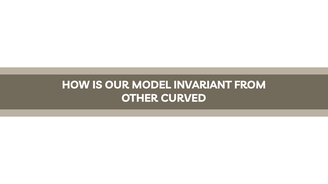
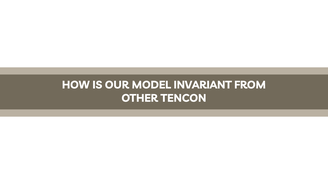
CURVED: CURVED -> TENCON (184, 98)
